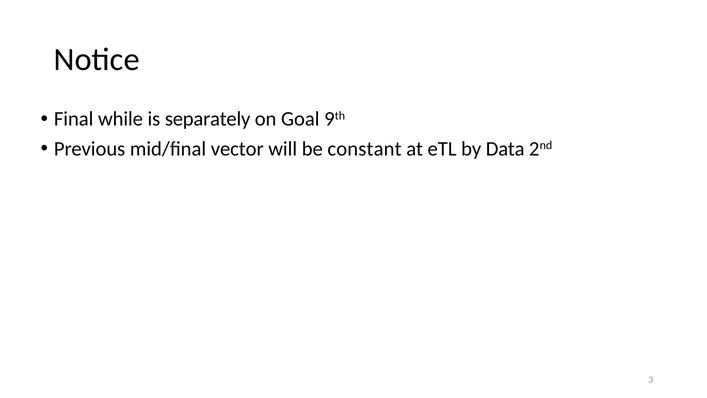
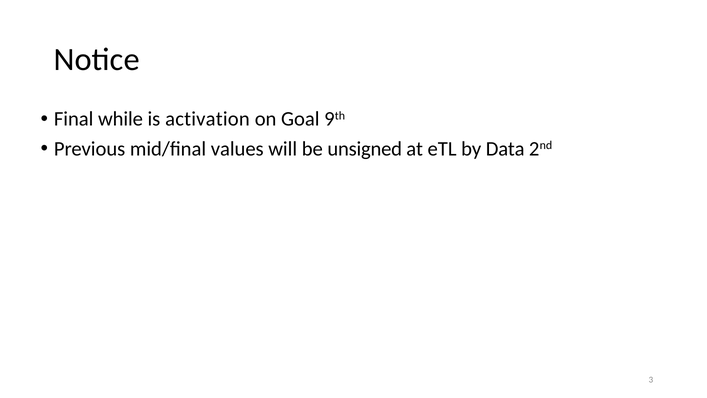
separately: separately -> activation (207, 119)
vector: vector -> values (237, 149)
constant: constant -> unsigned (365, 149)
